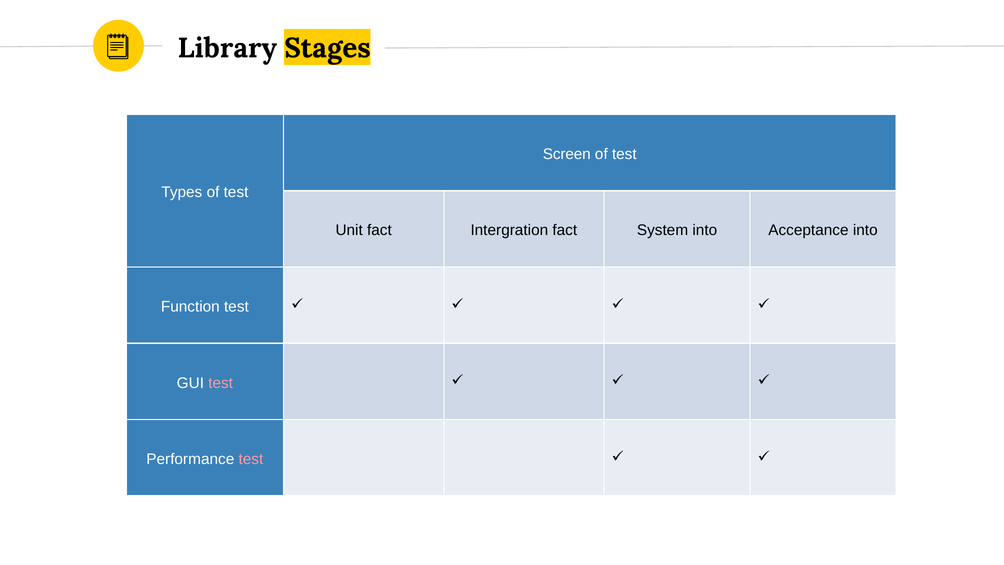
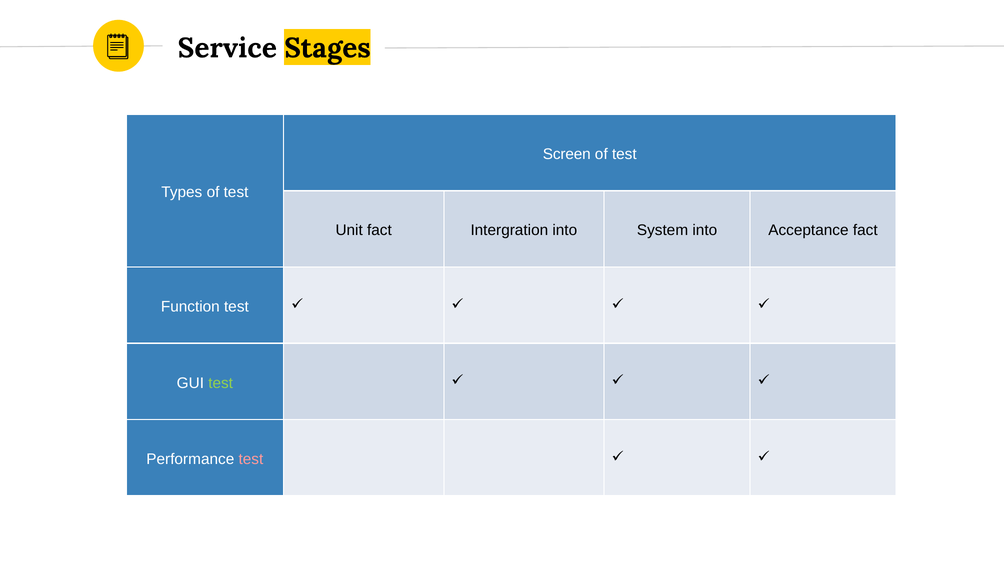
Library: Library -> Service (227, 48)
Intergration fact: fact -> into (565, 230)
Acceptance into: into -> fact (865, 230)
test colour: pink -> light green (221, 383)
